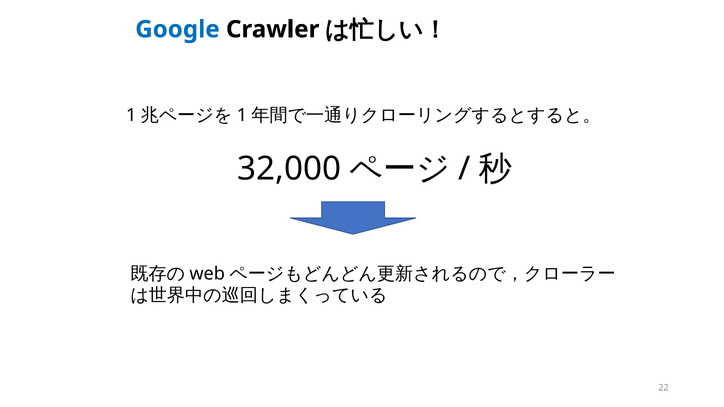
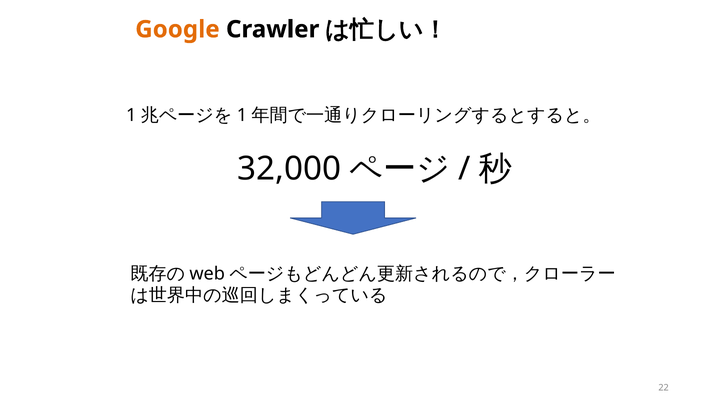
Google colour: blue -> orange (177, 29)
